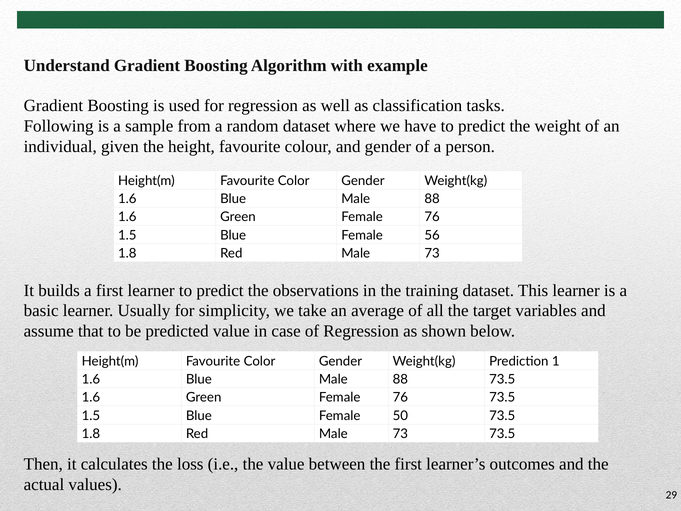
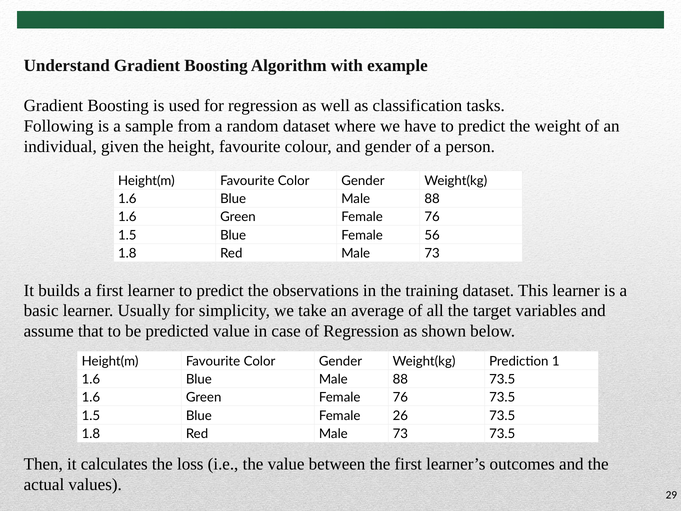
50: 50 -> 26 (400, 416)
